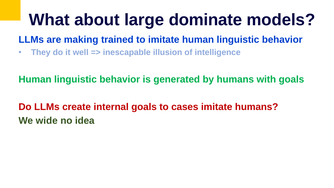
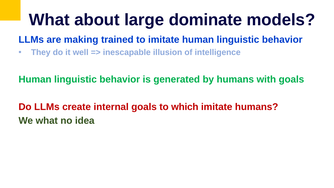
cases: cases -> which (185, 107)
We wide: wide -> what (47, 121)
